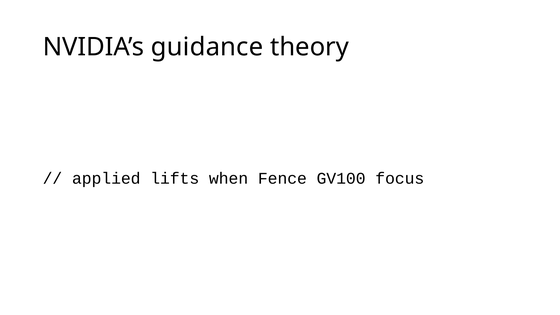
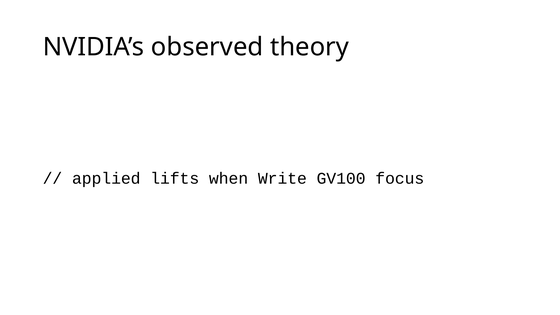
guidance: guidance -> observed (207, 47)
Fence: Fence -> Write (282, 179)
